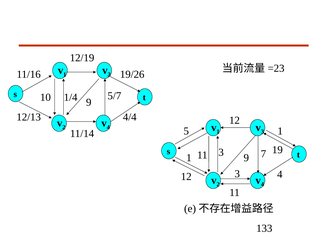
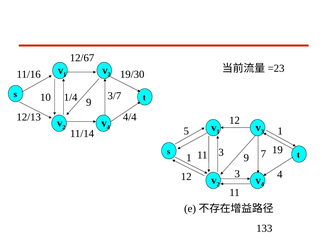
12/19: 12/19 -> 12/67 (82, 58)
19/26: 19/26 -> 19/30 (132, 74)
5/7: 5/7 -> 3/7 (114, 96)
